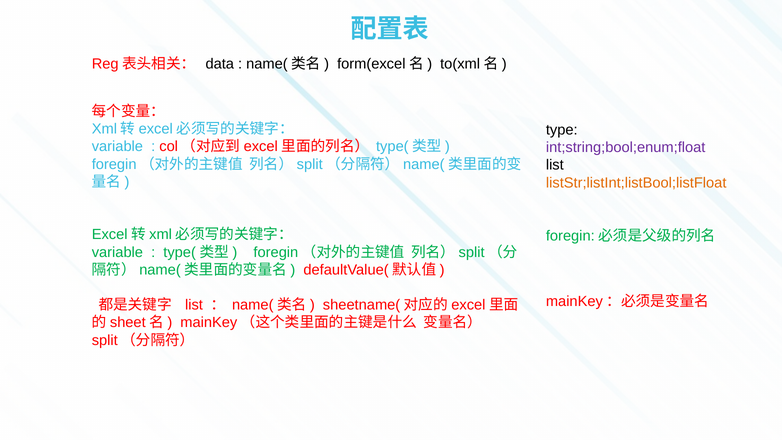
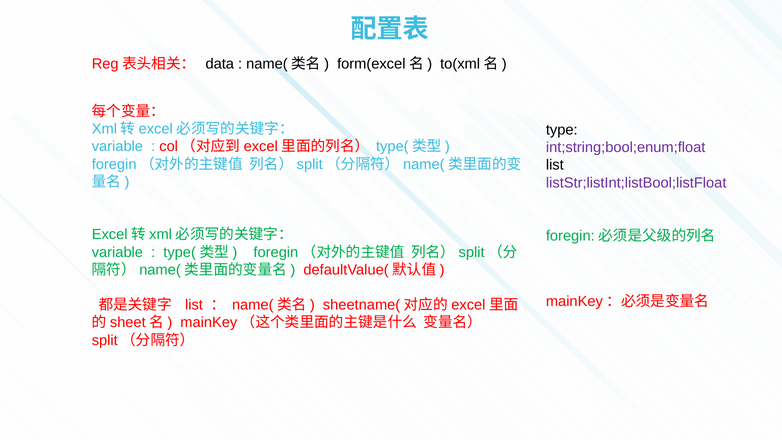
listStr;listInt;listBool;listFloat colour: orange -> purple (636, 183)
